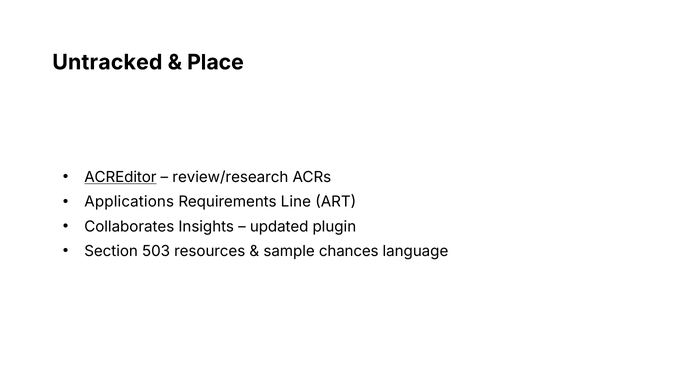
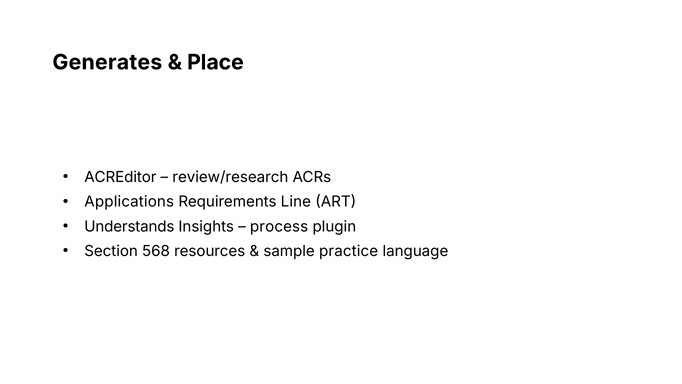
Untracked: Untracked -> Generates (107, 62)
ACREditor underline: present -> none (120, 177)
Collaborates: Collaborates -> Understands (129, 226)
updated: updated -> process (279, 226)
503: 503 -> 568 (156, 251)
chances: chances -> practice (349, 251)
